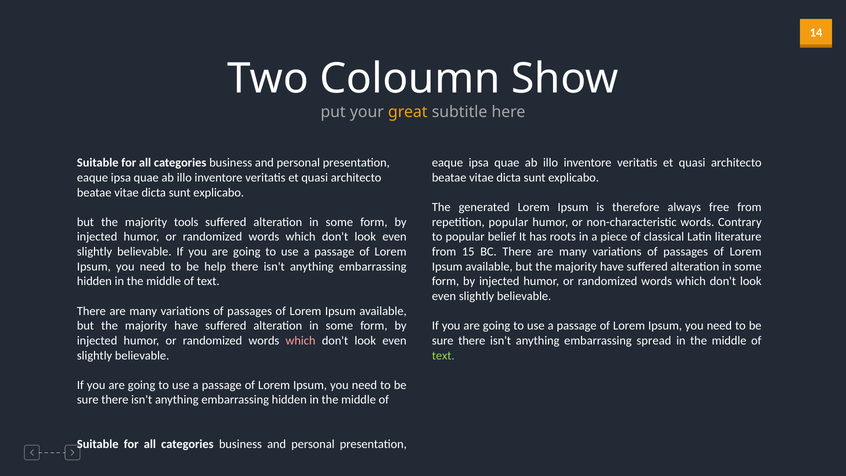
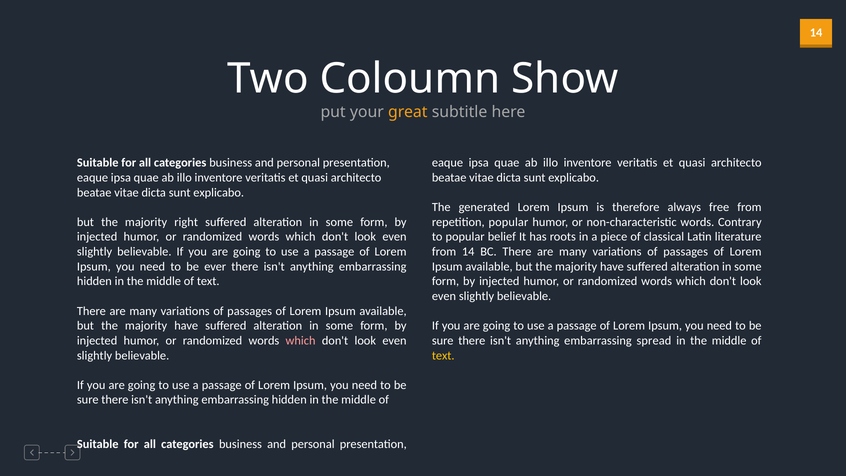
tools: tools -> right (186, 222)
from 15: 15 -> 14 (468, 252)
help: help -> ever (215, 266)
text colour: light green -> yellow (443, 355)
